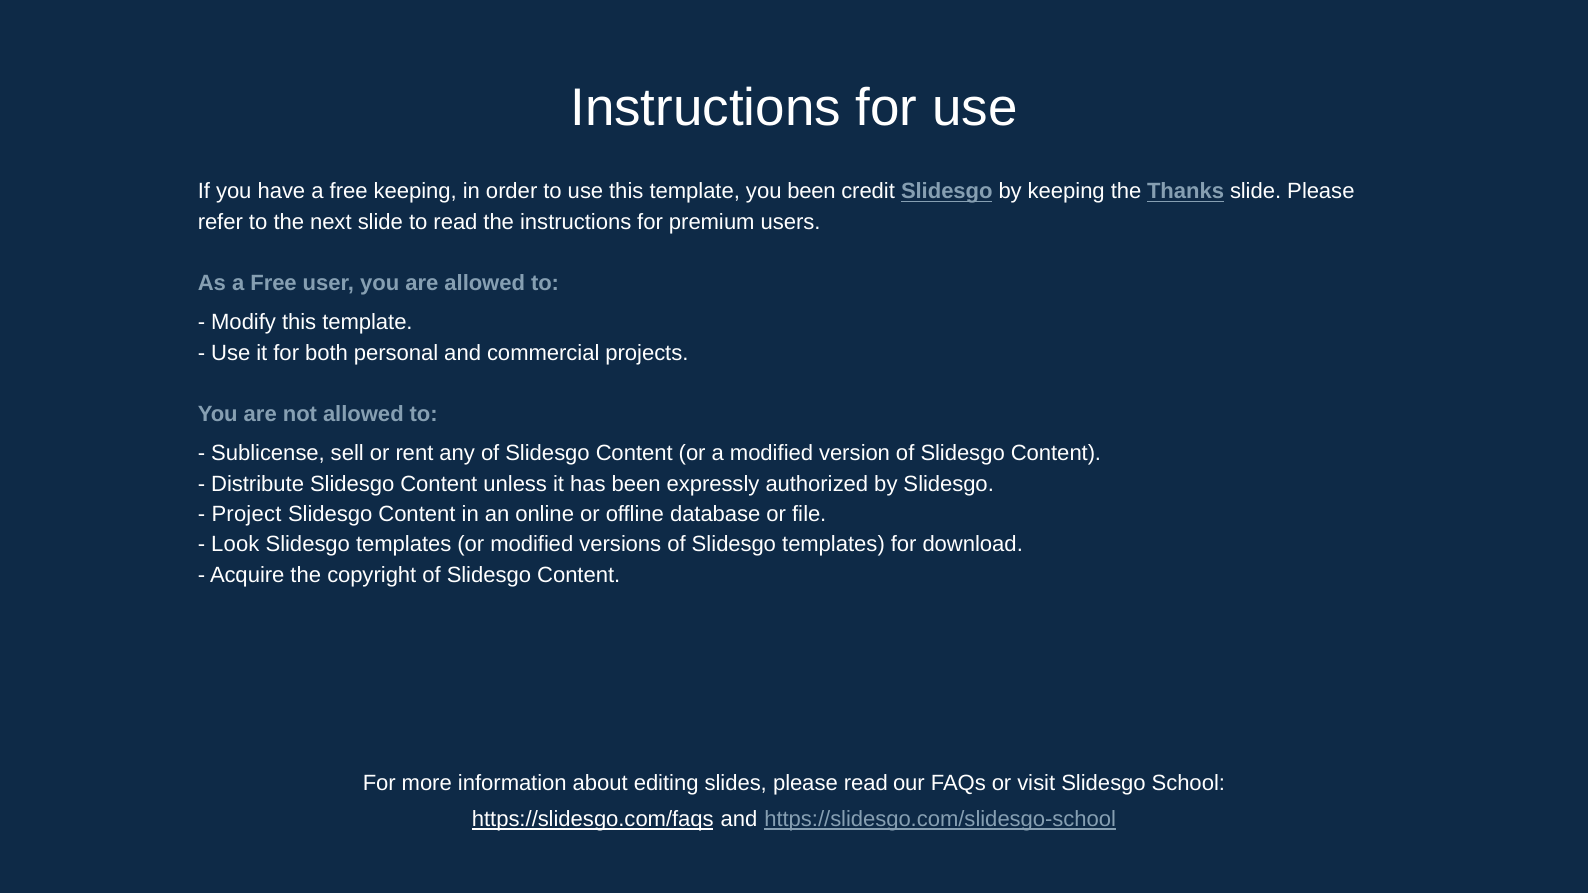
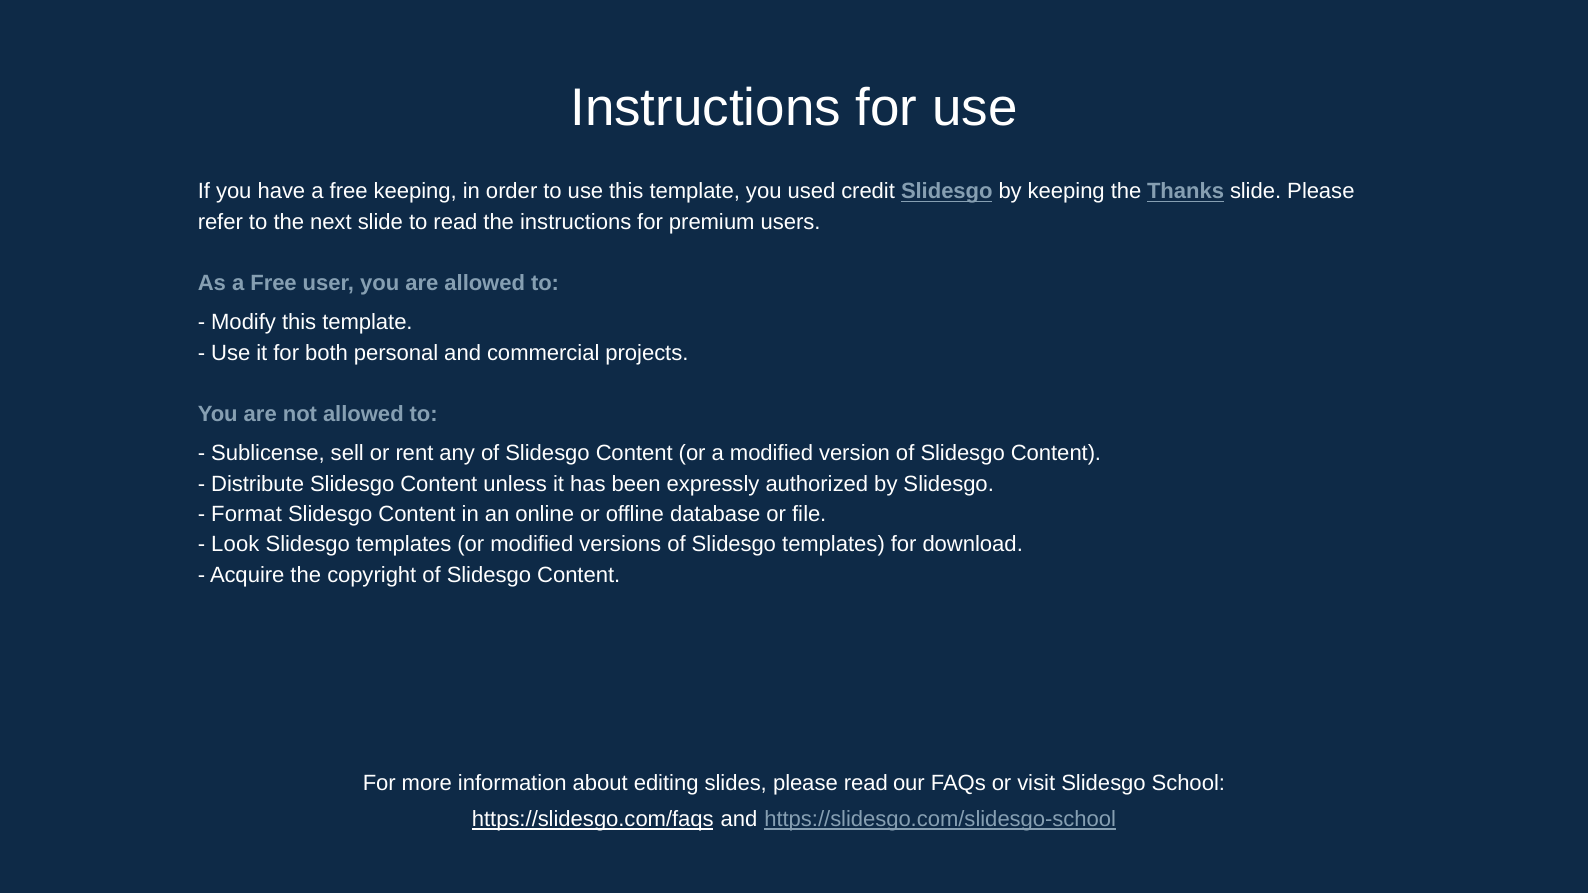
you been: been -> used (811, 191)
Project: Project -> Format (247, 514)
